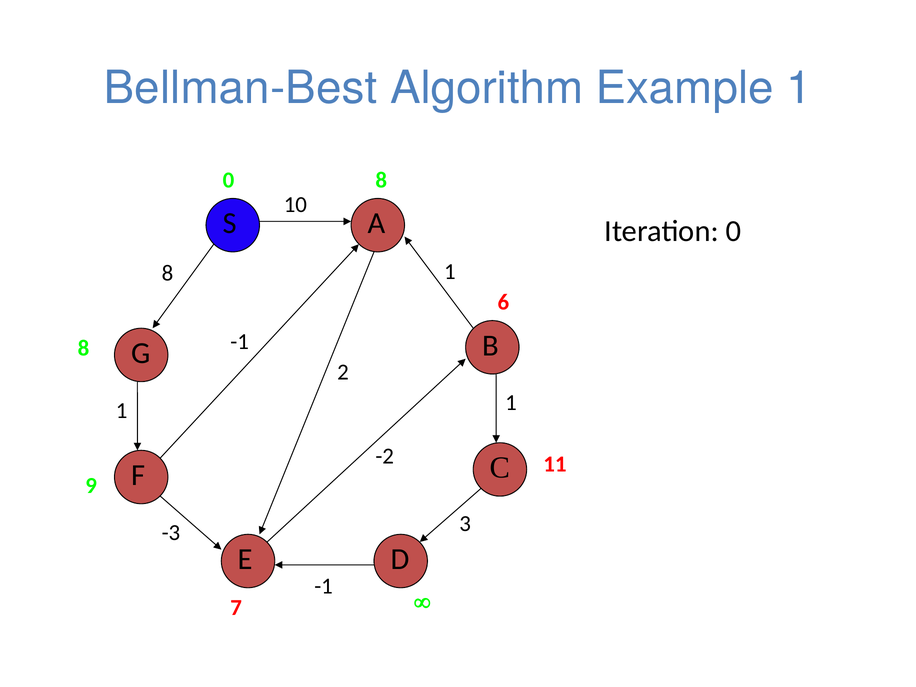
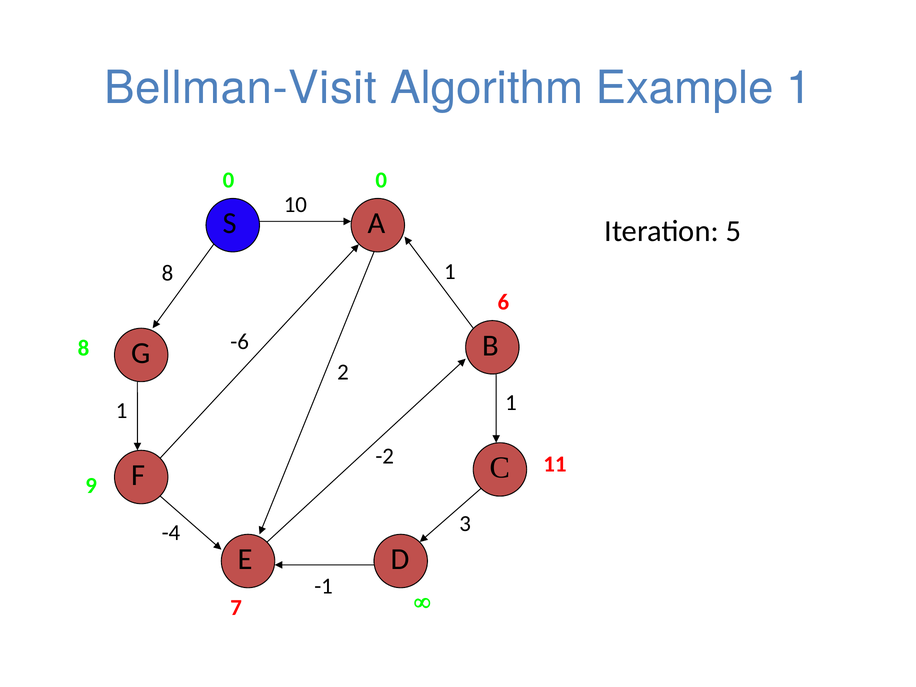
Bellman-Best: Bellman-Best -> Bellman-Visit (240, 88)
0 8: 8 -> 0 (381, 180)
Iteration 0: 0 -> 5 (733, 231)
-1: -1 -> -6 (240, 342)
-3: -3 -> -4 (171, 533)
